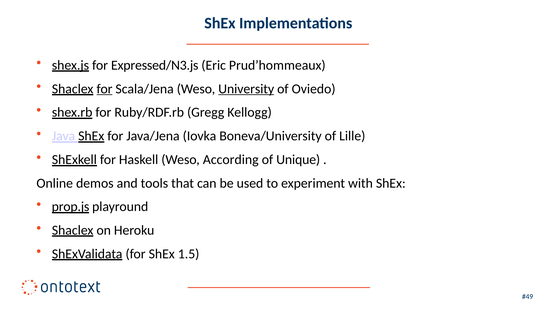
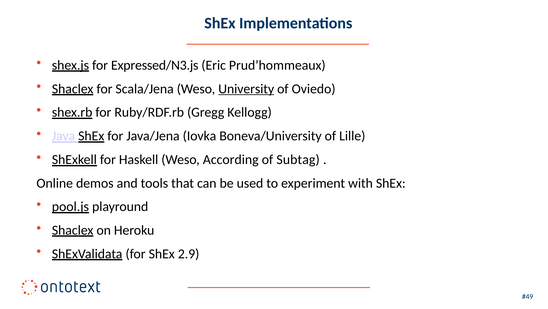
for underline: present -> none (104, 89)
Unique: Unique -> Subtag (298, 159)
prop.js: prop.js -> pool.js (70, 206)
1.5: 1.5 -> 2.9 (189, 253)
